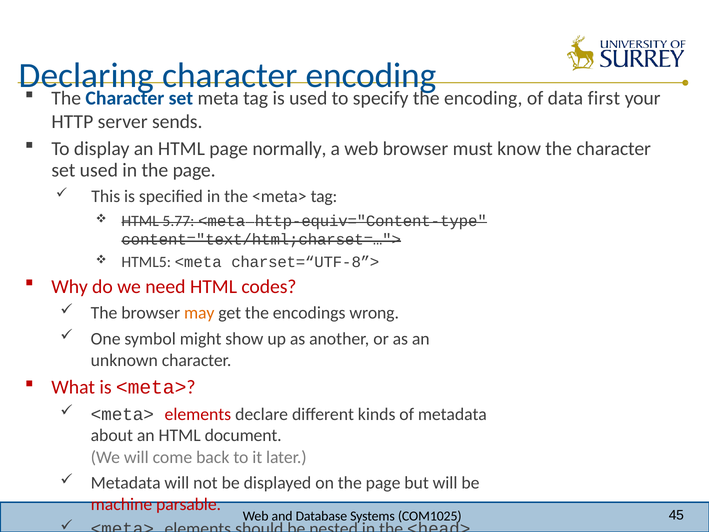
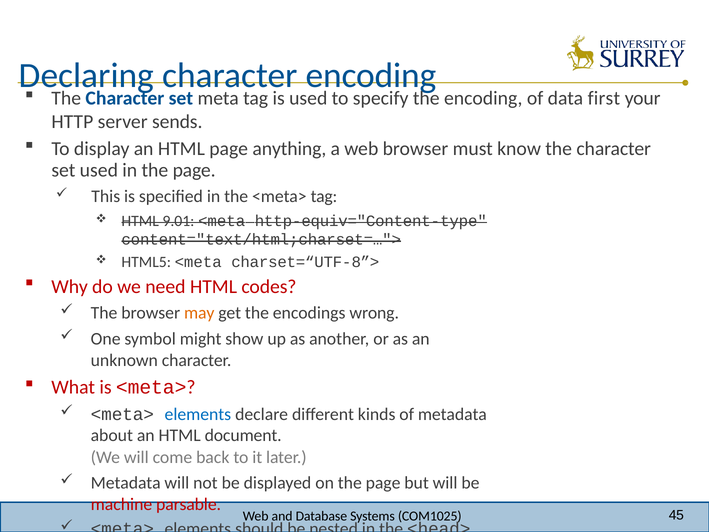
normally: normally -> anything (289, 149)
5.77: 5.77 -> 9.01 (178, 221)
elements colour: red -> blue (198, 414)
